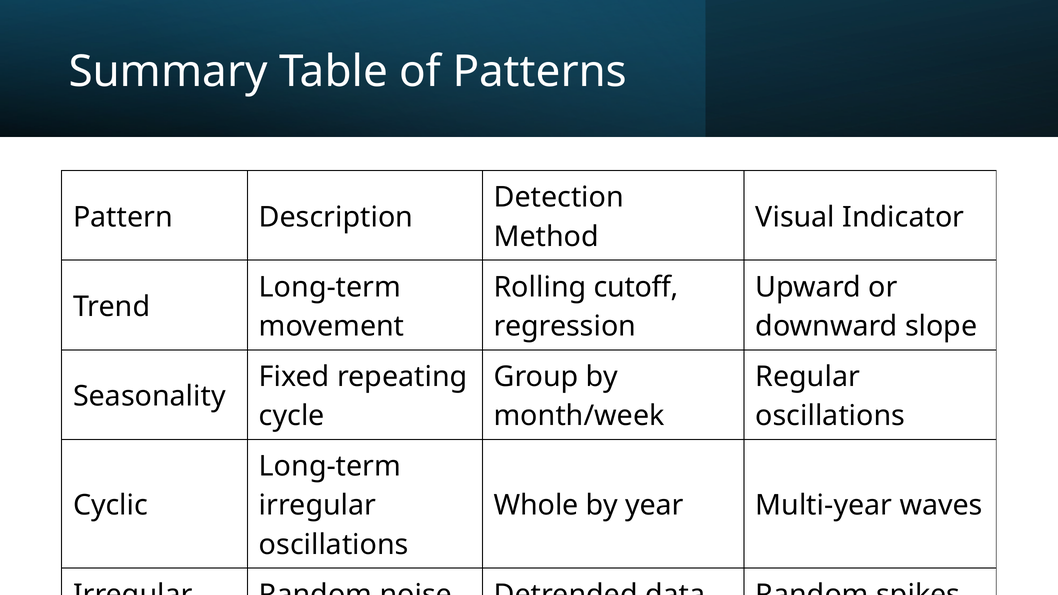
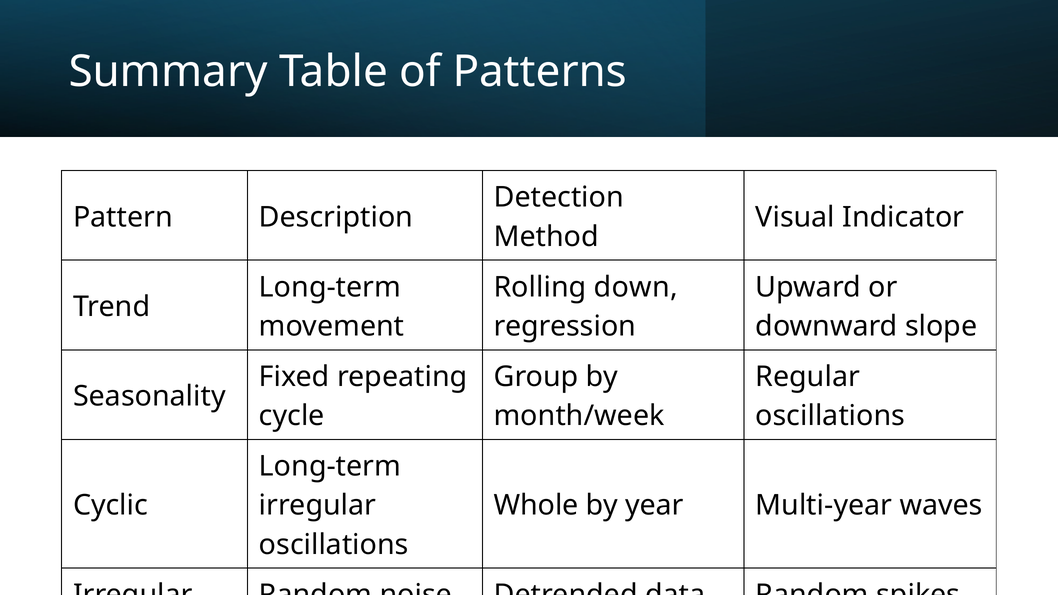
cutoff: cutoff -> down (636, 287)
